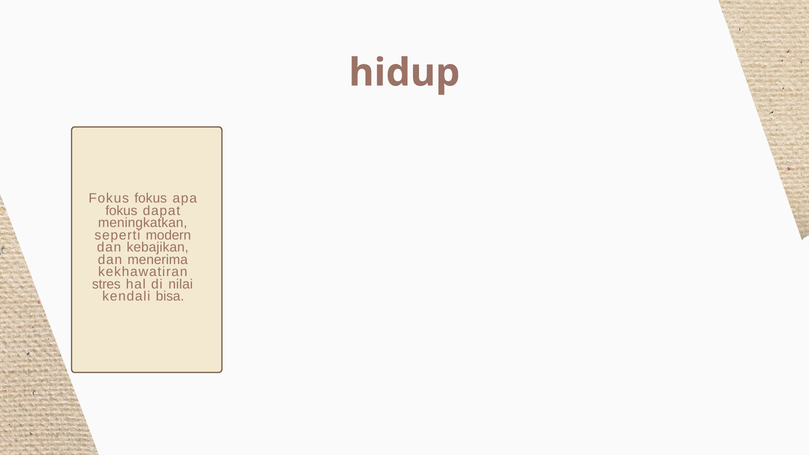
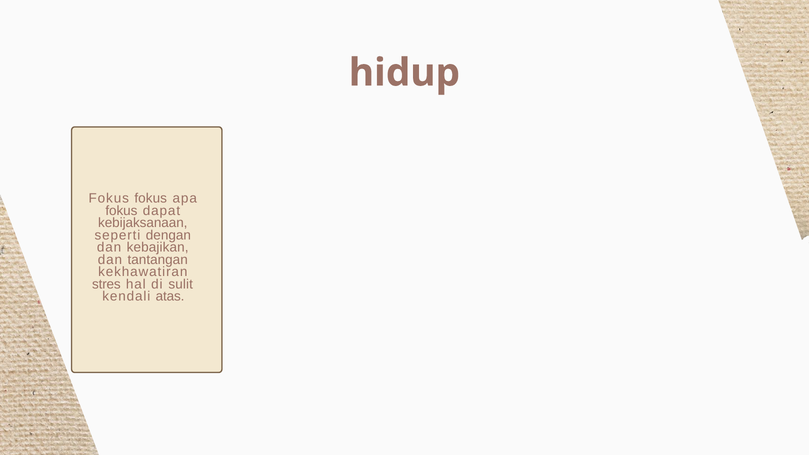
meningkatkan: meningkatkan -> kebijaksanaan (143, 223)
modern: modern -> dengan (168, 235)
menerima: menerima -> tantangan (158, 260)
nilai: nilai -> sulit (181, 284)
bisa: bisa -> atas (170, 297)
